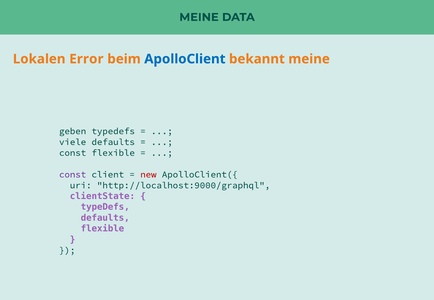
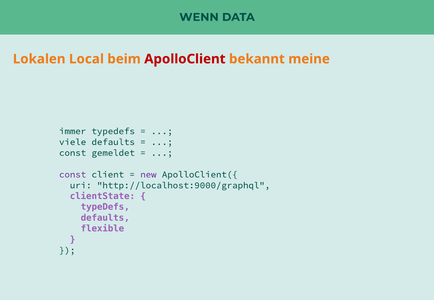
MEINE: MEINE -> WENN (199, 17)
Error: Error -> Local (86, 59)
ApolloClient colour: blue -> red (185, 59)
geben: geben -> immer (73, 131)
const flexible: flexible -> gemeldet (113, 153)
new colour: red -> purple (148, 175)
